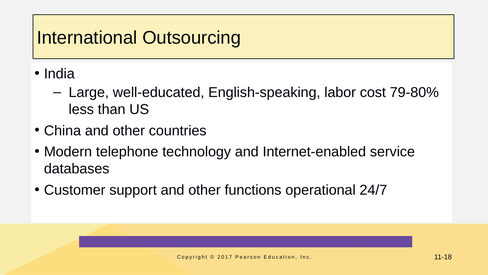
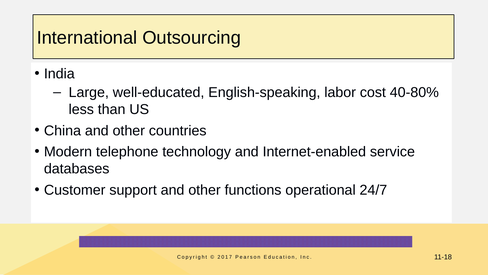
79-80%: 79-80% -> 40-80% (414, 92)
